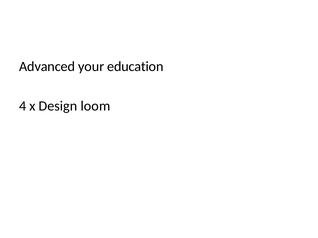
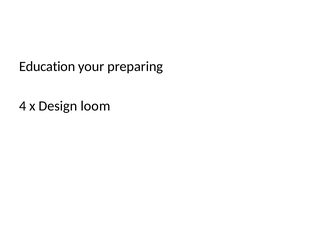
Advanced: Advanced -> Education (47, 67)
education: education -> preparing (135, 67)
